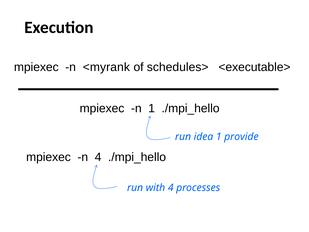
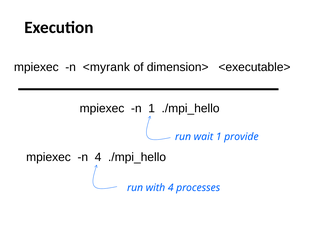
schedules>: schedules> -> dimension> (178, 67)
idea: idea -> wait (203, 136)
